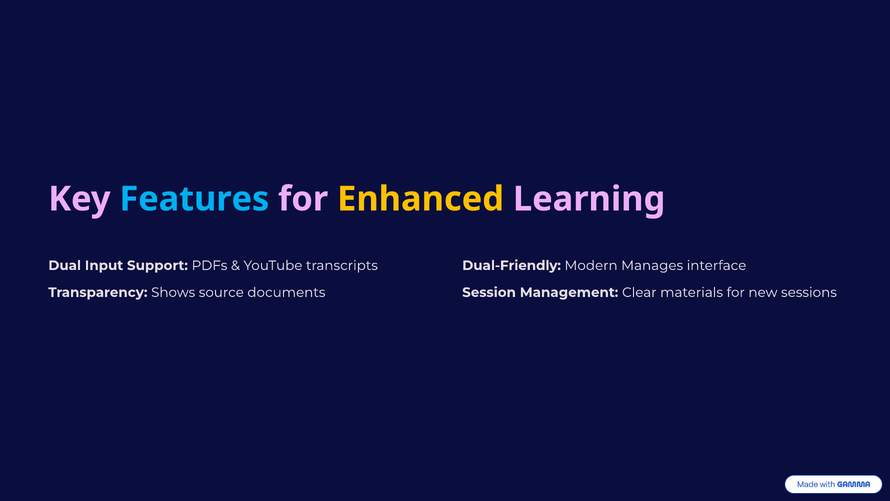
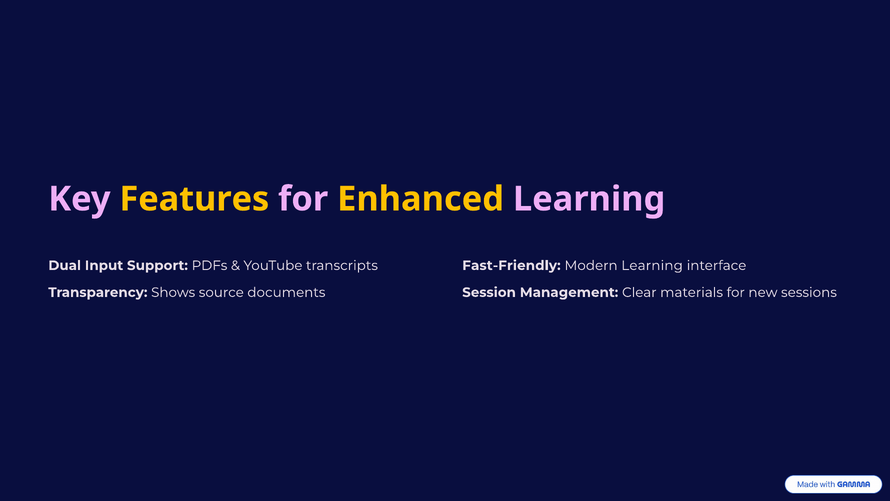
Features colour: light blue -> yellow (194, 199)
Dual-Friendly: Dual-Friendly -> Fast-Friendly (511, 265)
Modern Manages: Manages -> Learning (652, 265)
